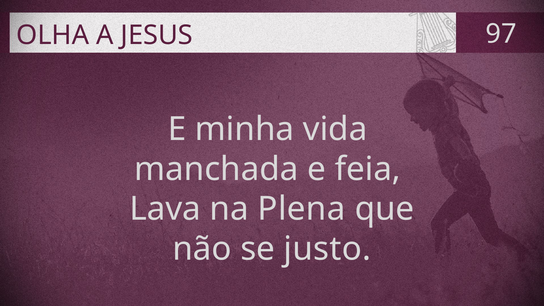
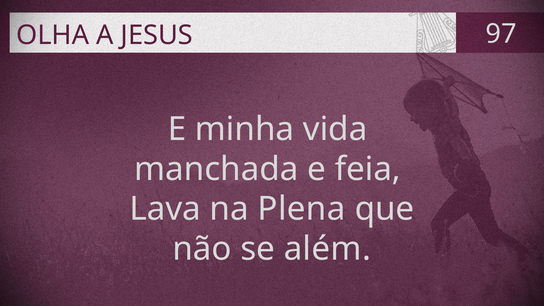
justo: justo -> além (327, 249)
